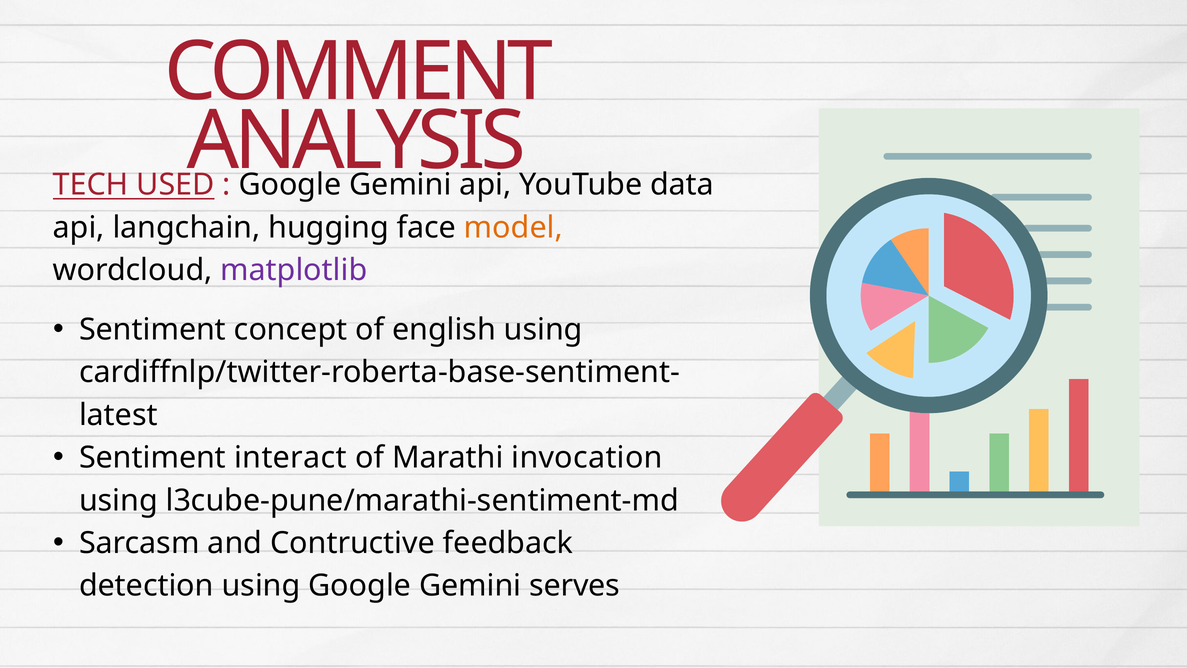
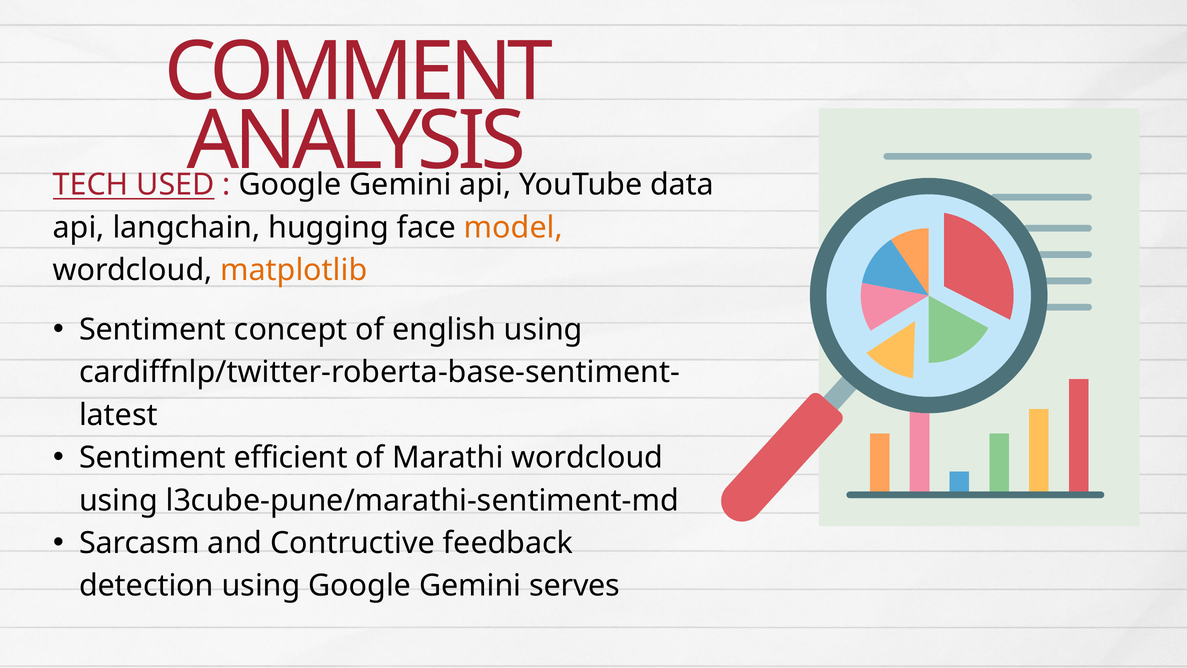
matplotlib colour: purple -> orange (294, 270)
interact: interact -> efficient (291, 458)
Marathi invocation: invocation -> wordcloud (587, 458)
